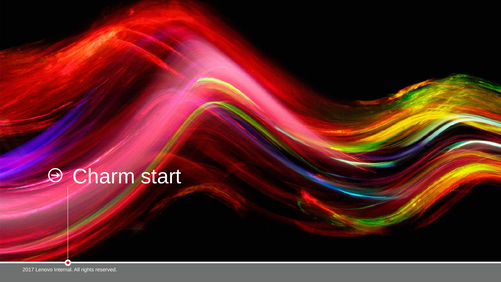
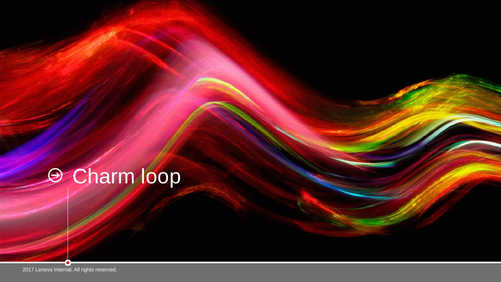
start: start -> loop (161, 176)
